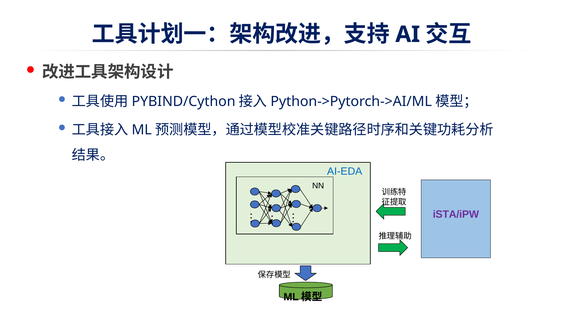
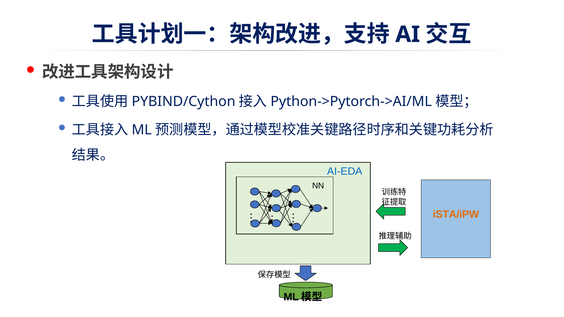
iSTA/iPW colour: purple -> orange (456, 215)
